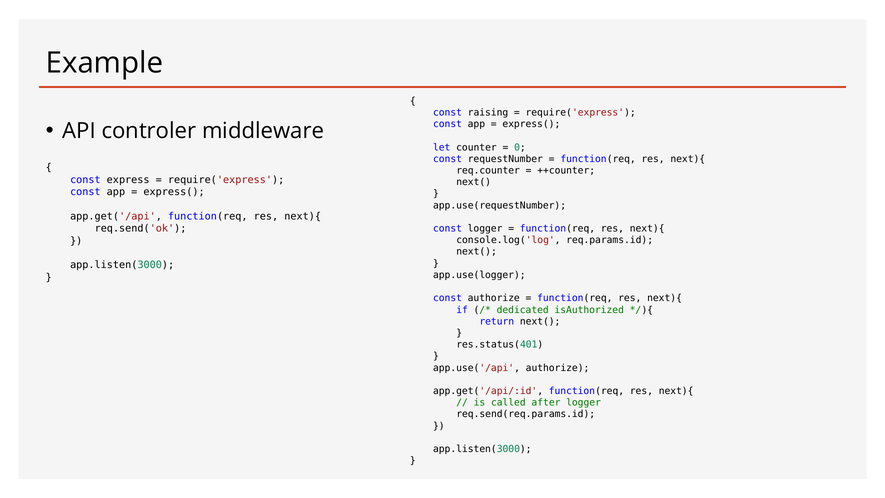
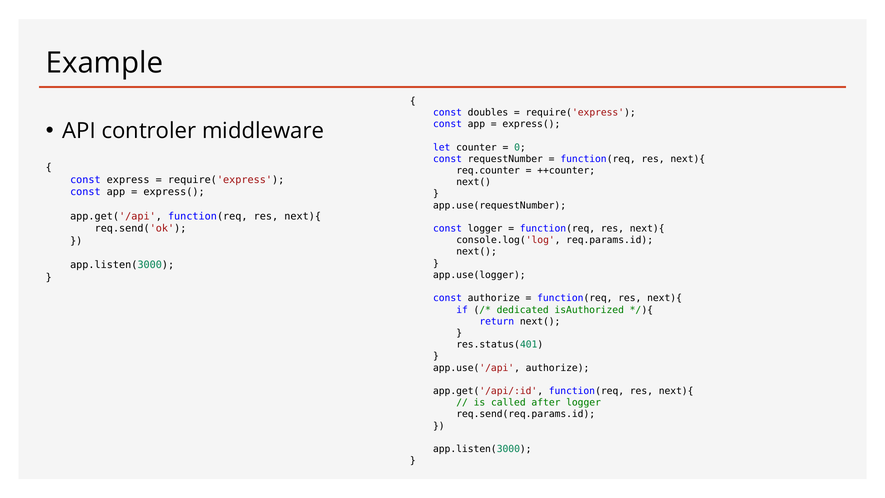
raising: raising -> doubles (488, 112)
